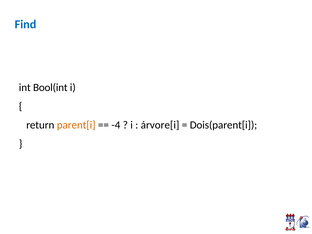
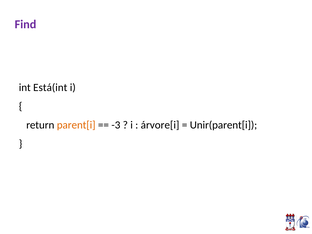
Find colour: blue -> purple (25, 24)
Bool(int: Bool(int -> Está(int (50, 88)
-4: -4 -> -3 (116, 125)
Dois(parent[i: Dois(parent[i -> Unir(parent[i (223, 125)
